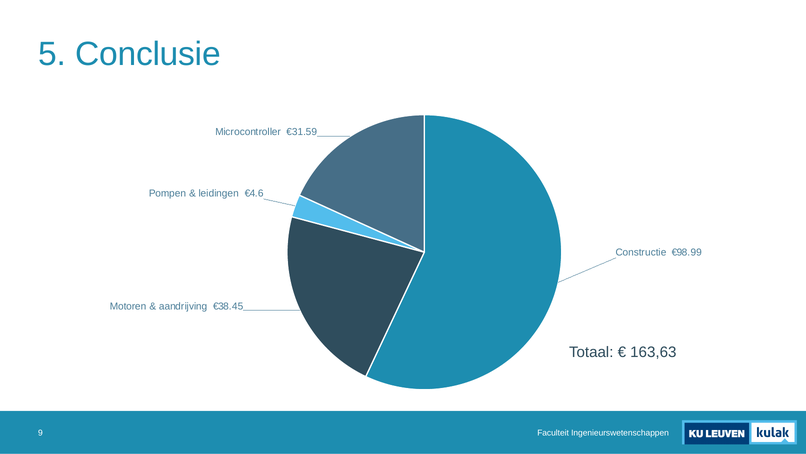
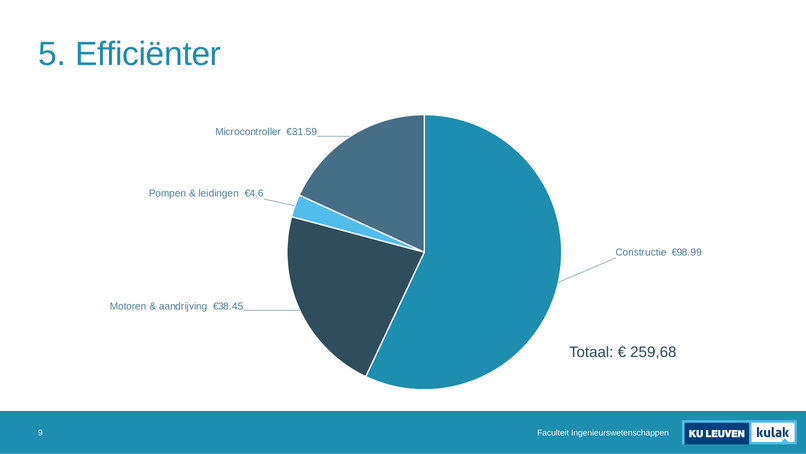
Conclusie: Conclusie -> Efficiënter (148, 54)
163,63: 163,63 -> 259,68 (653, 352)
